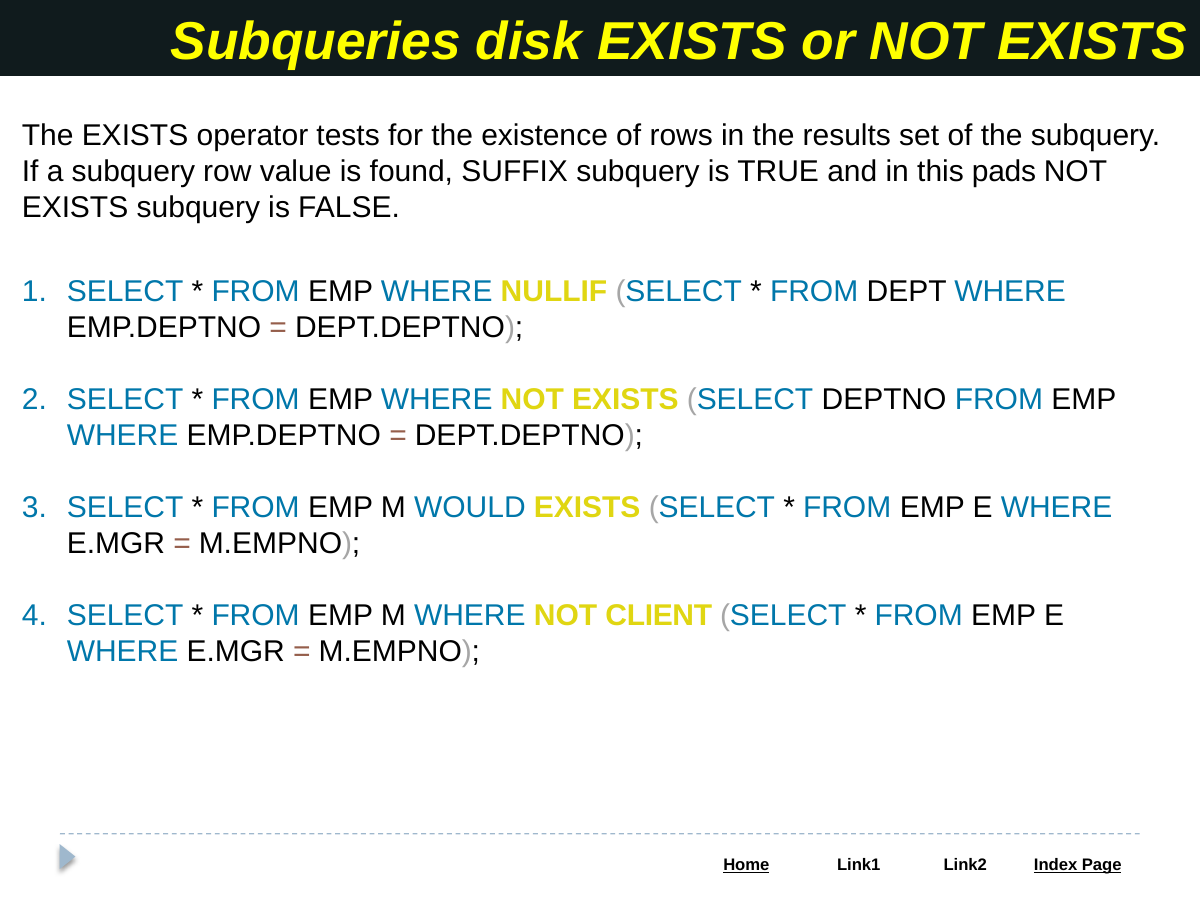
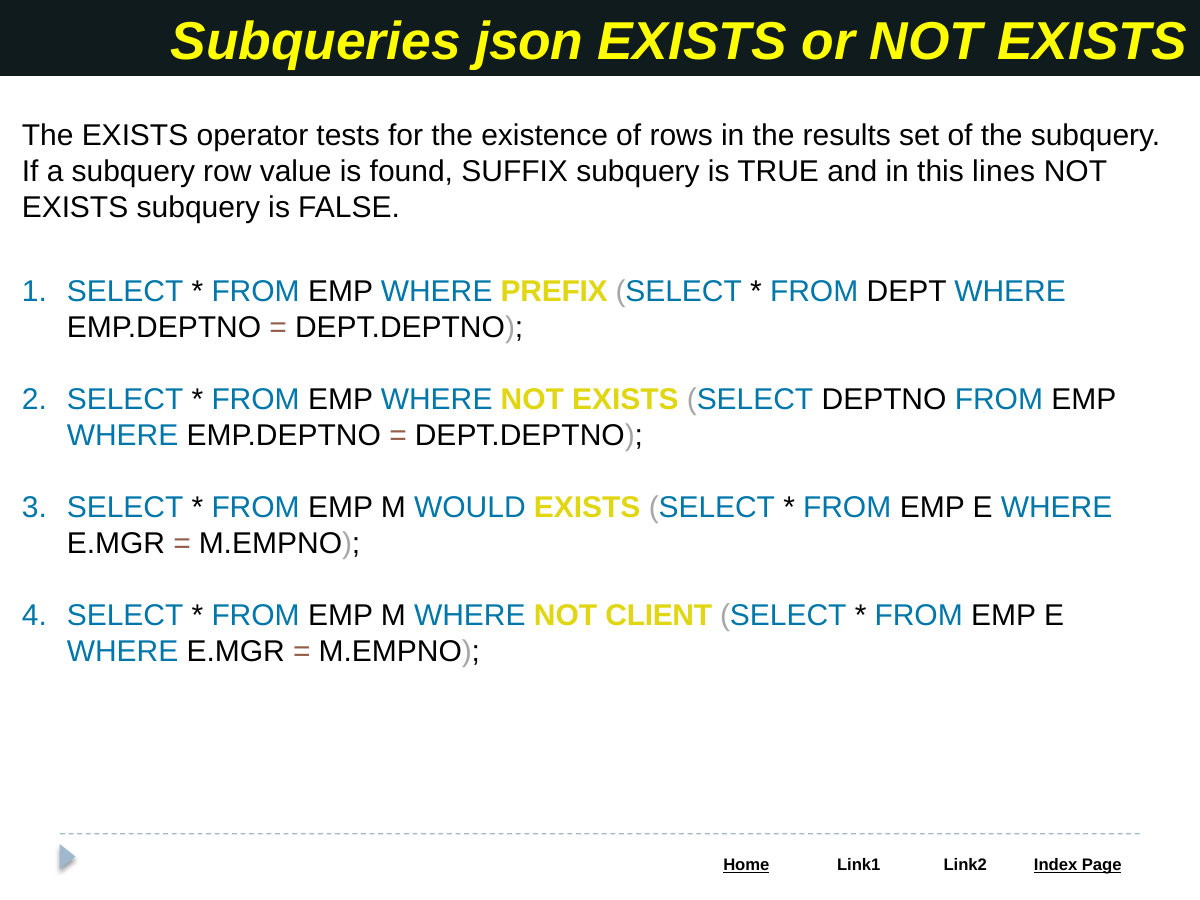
disk: disk -> json (529, 42)
pads: pads -> lines (1004, 172)
NULLIF: NULLIF -> PREFIX (554, 292)
